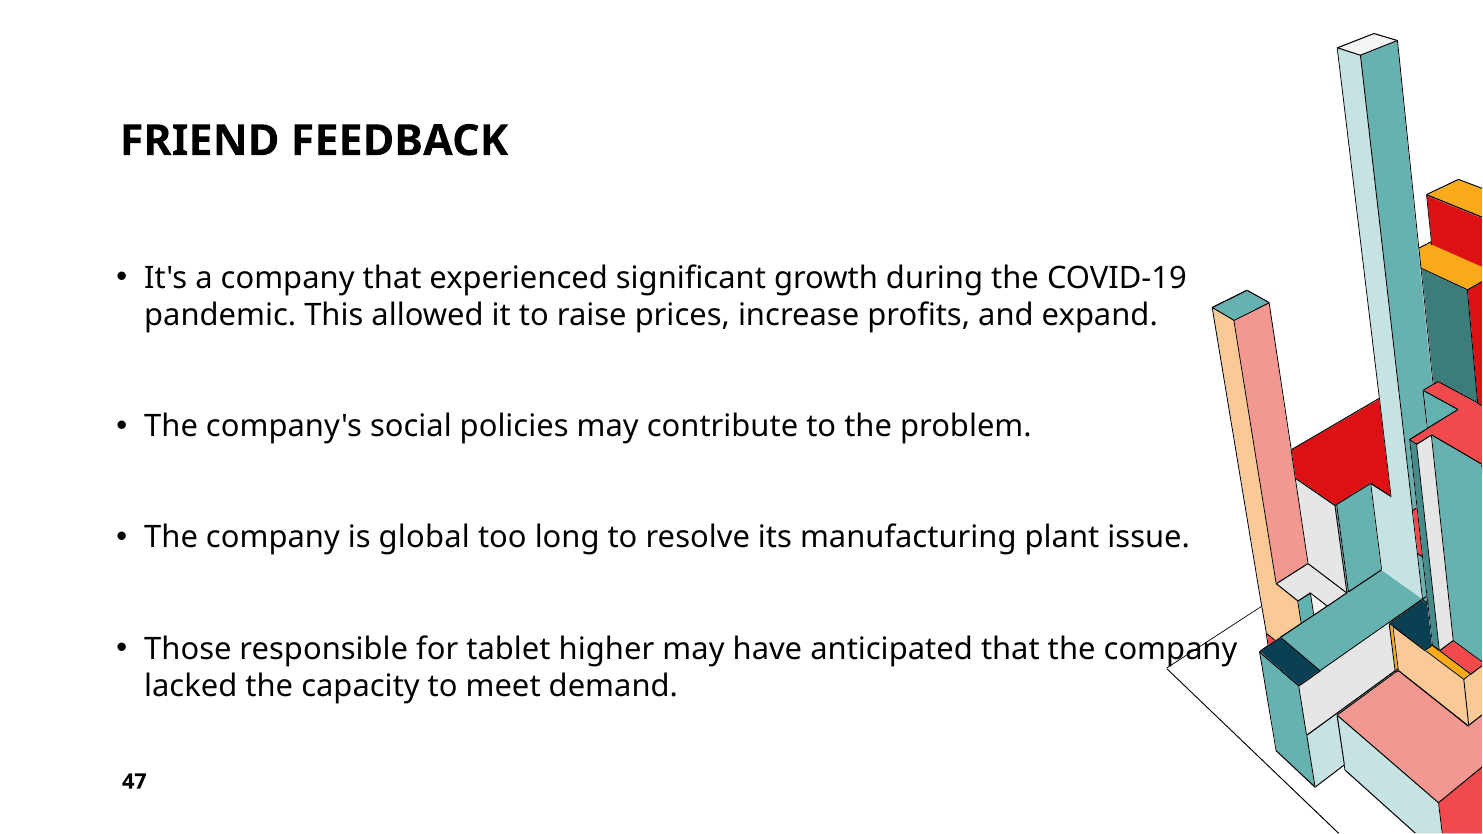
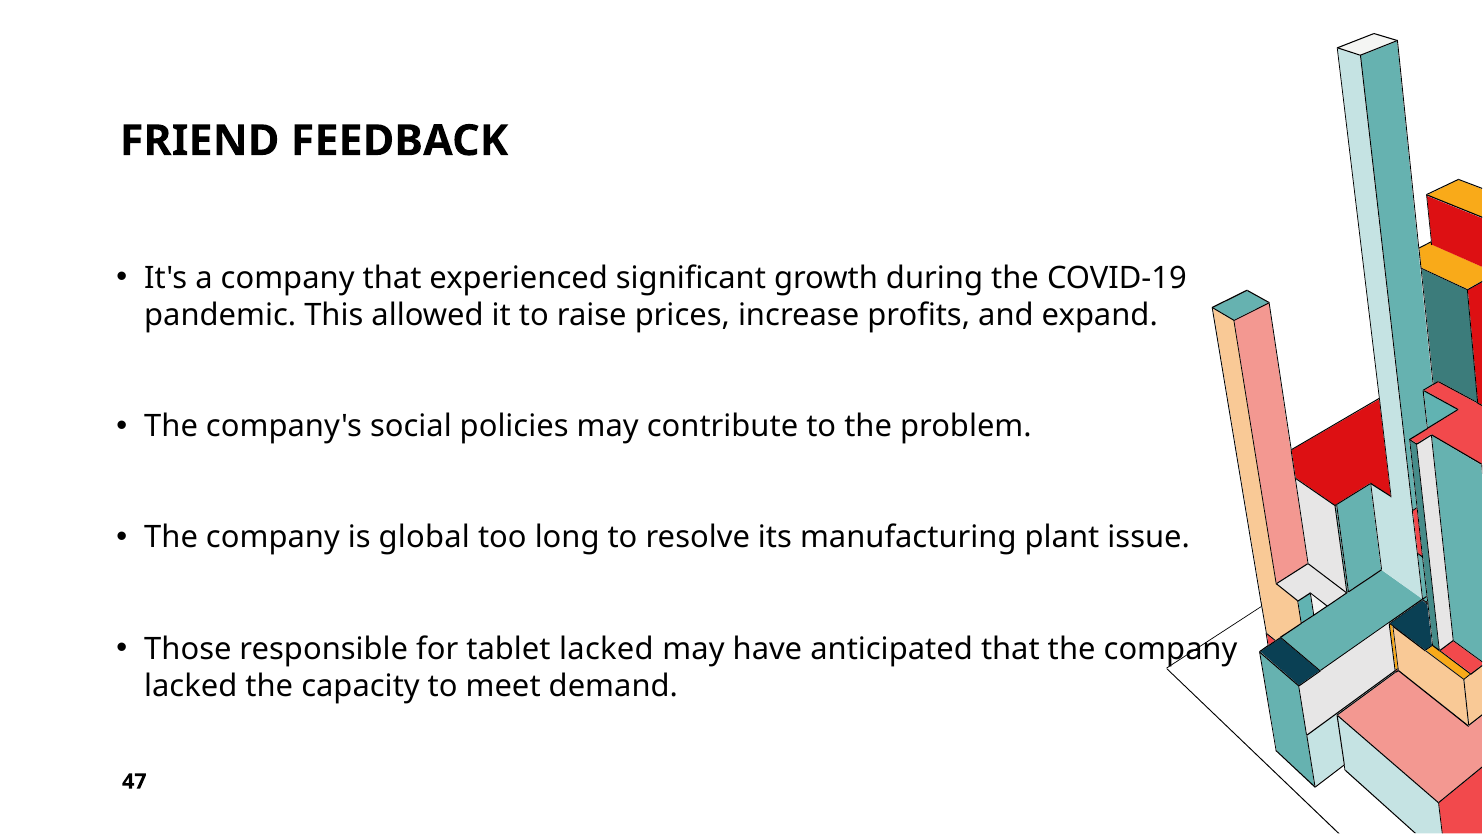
tablet higher: higher -> lacked (606, 649)
